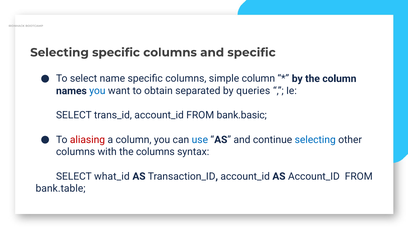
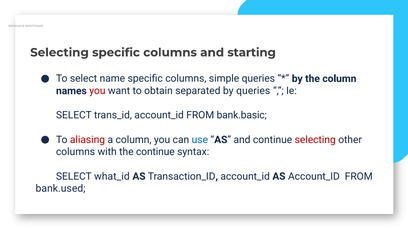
and specific: specific -> starting (252, 53)
simple column: column -> queries (258, 79)
you colour: blue -> red (97, 91)
selecting colour: blue -> red (315, 140)
the columns: columns -> continue (155, 152)
bank.table: bank.table -> bank.used (61, 189)
